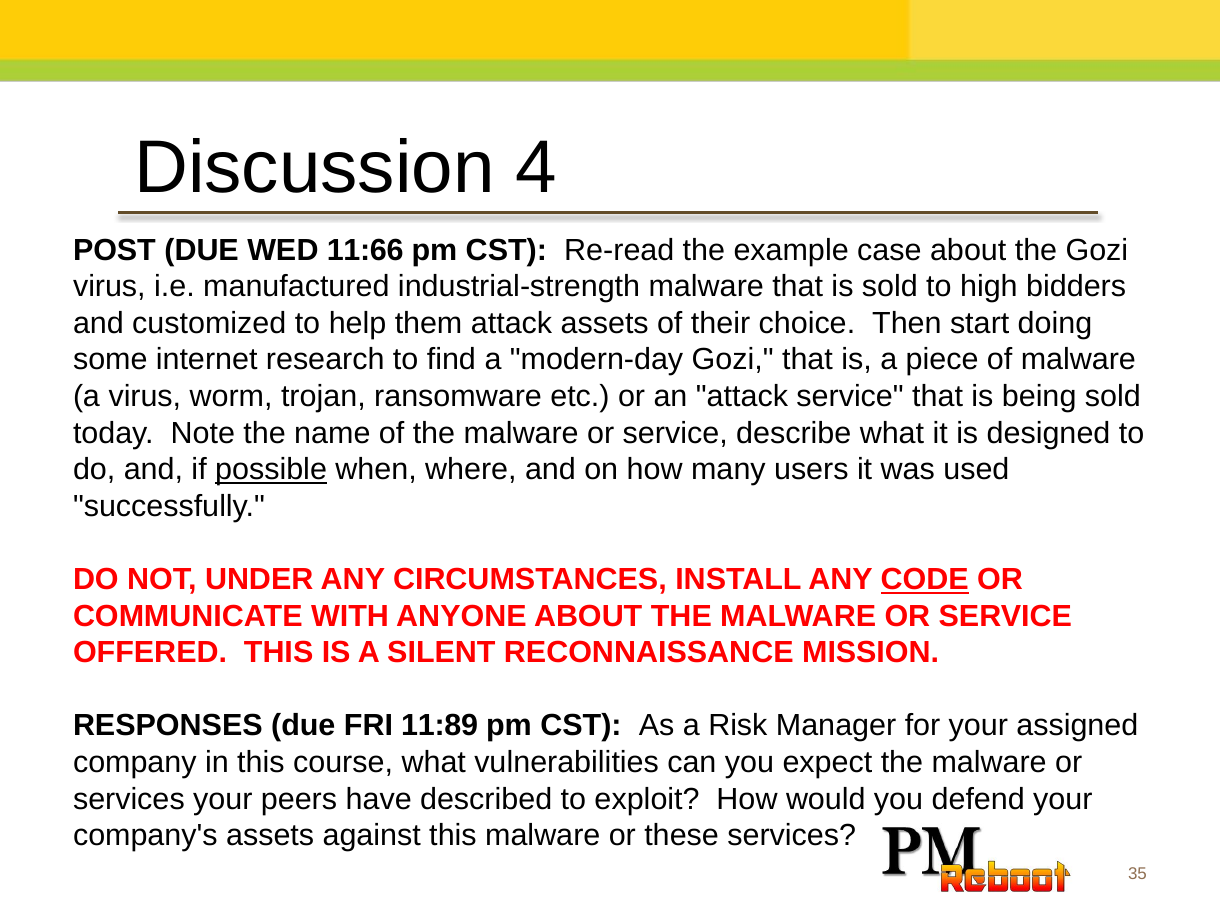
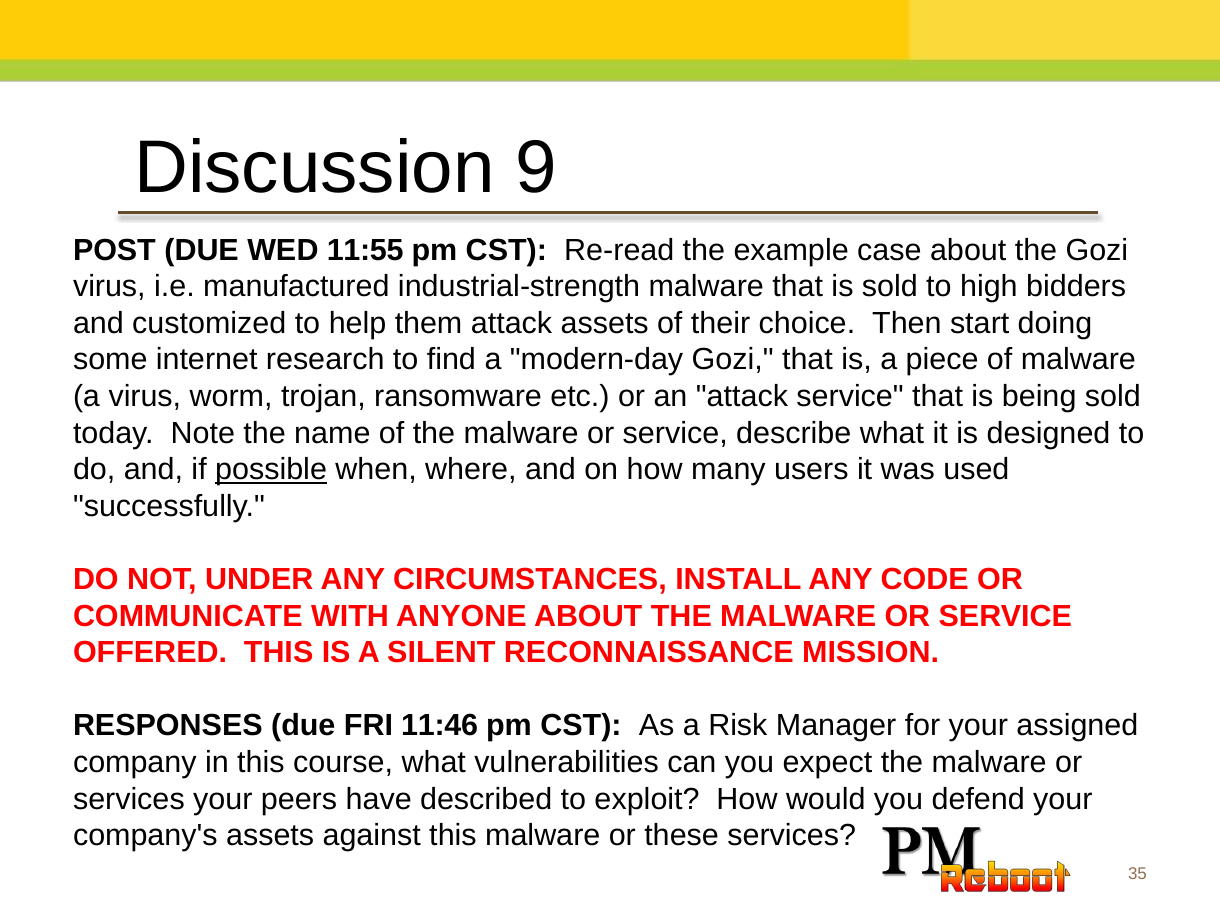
4: 4 -> 9 (536, 168)
11:66: 11:66 -> 11:55 (365, 250)
CODE underline: present -> none (925, 579)
11:89: 11:89 -> 11:46 (440, 726)
